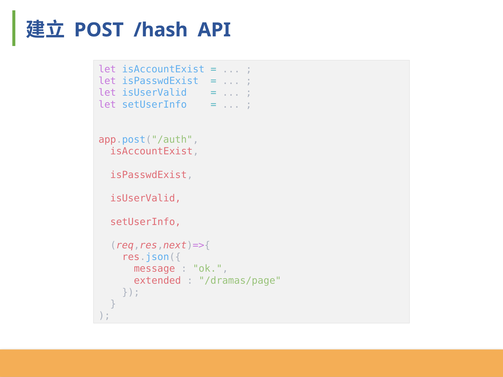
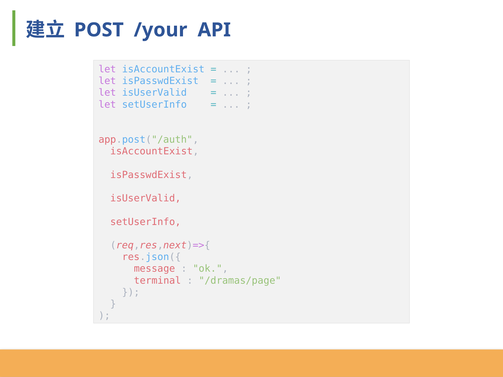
/hash: /hash -> /your (161, 30)
extended: extended -> terminal (157, 281)
